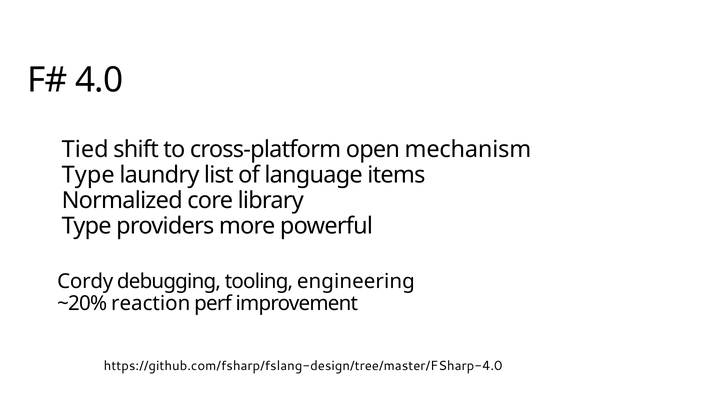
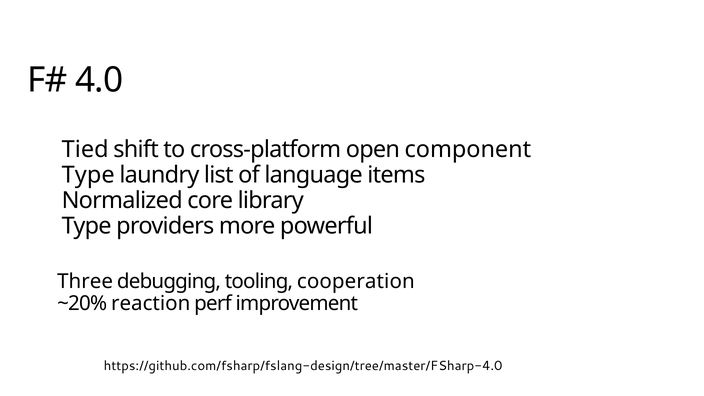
mechanism: mechanism -> component (468, 150)
Cordy: Cordy -> Three (85, 281)
engineering: engineering -> cooperation (356, 281)
